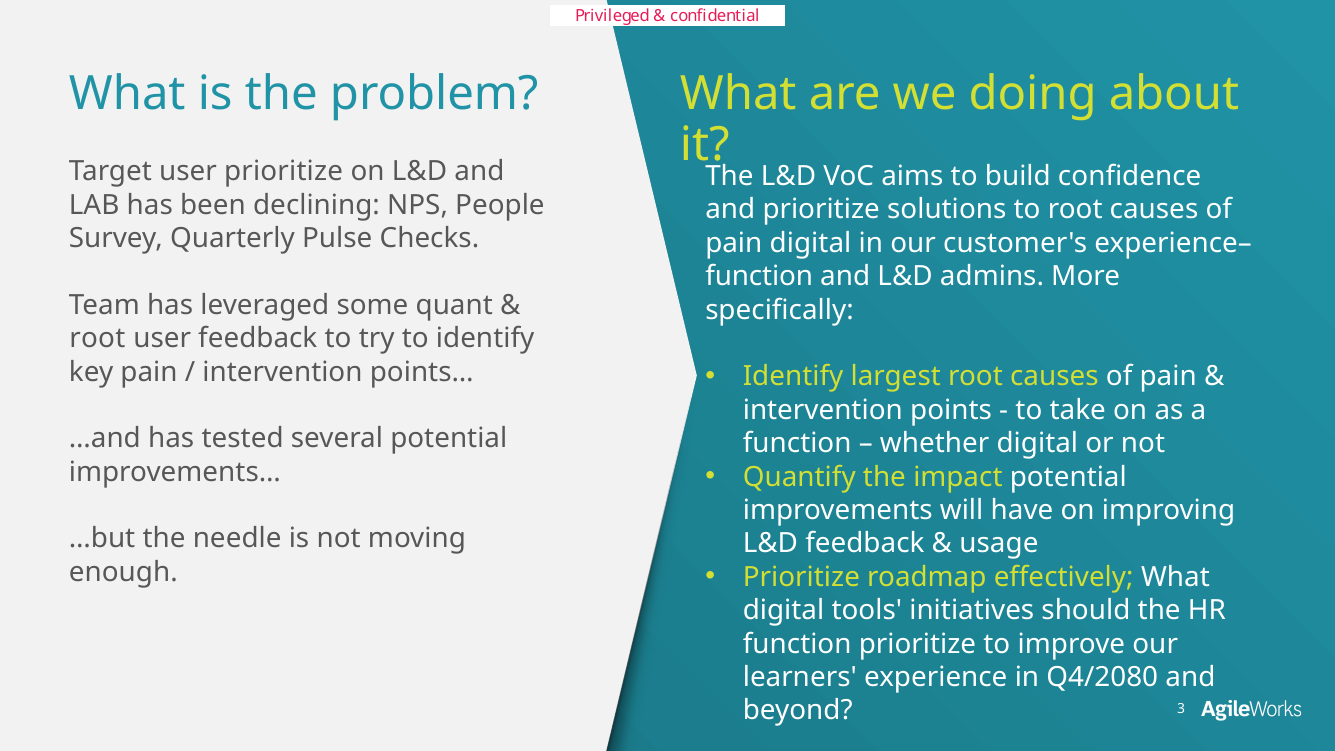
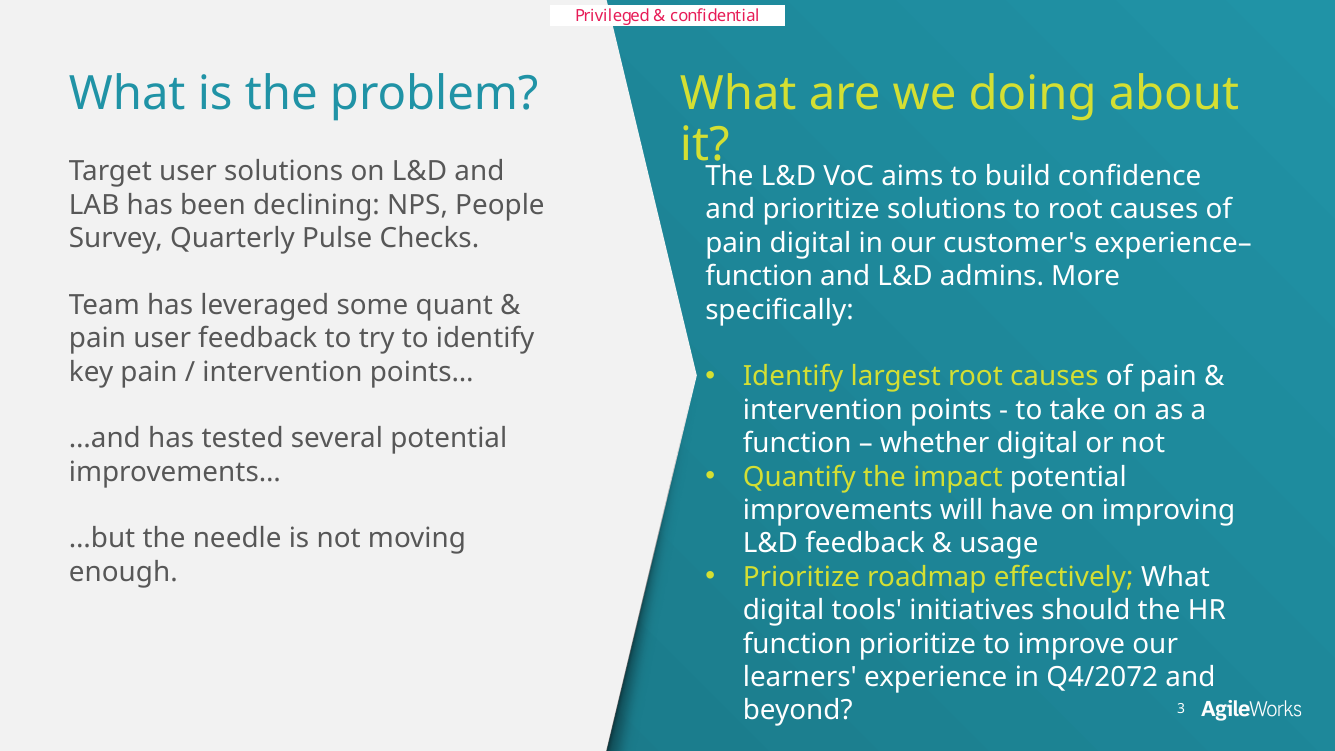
user prioritize: prioritize -> solutions (284, 171)
root: root -> pain (97, 338)
Q4/2080: Q4/2080 -> Q4/2072 (1102, 677)
